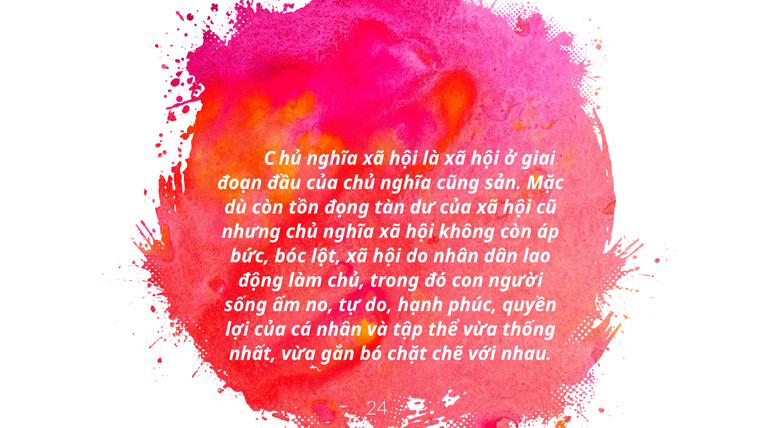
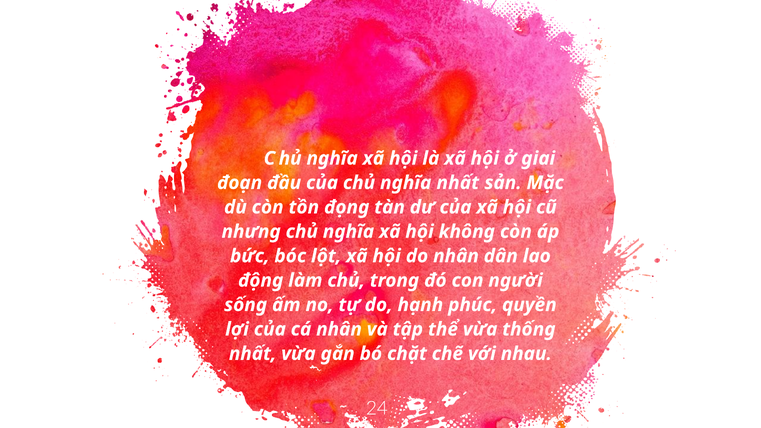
nghĩa cũng: cũng -> nhất (458, 183)
